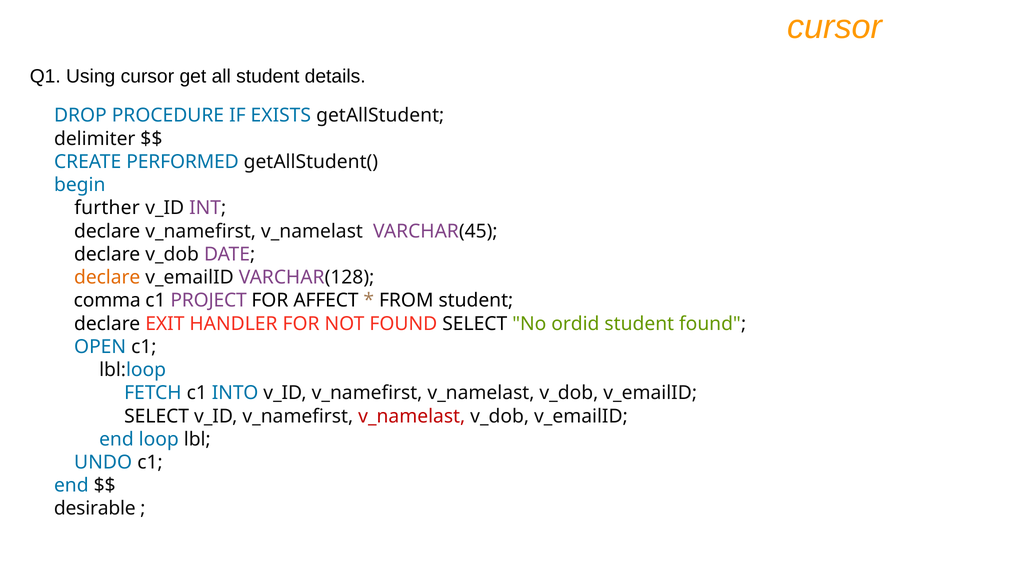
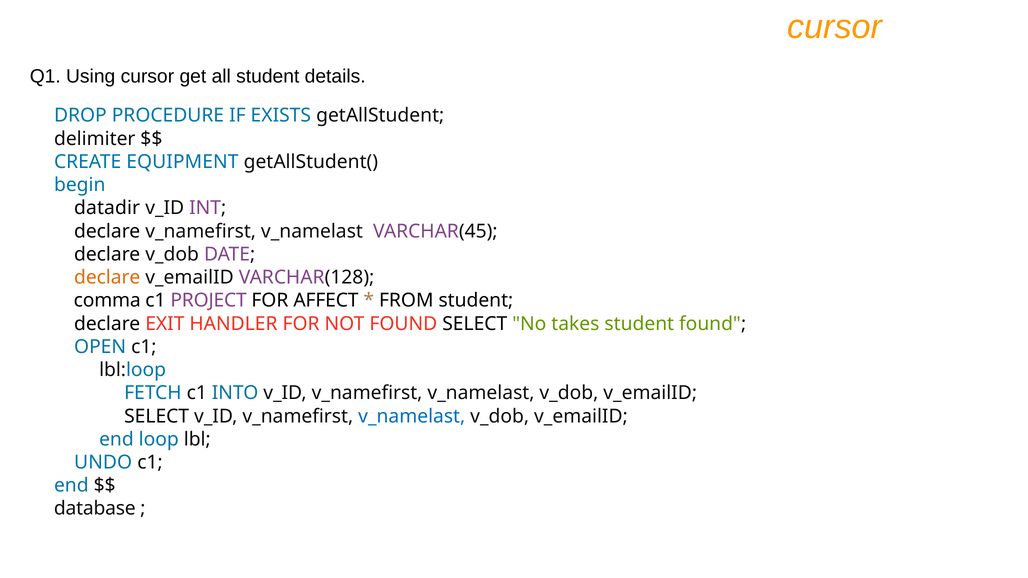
PERFORMED: PERFORMED -> EQUIPMENT (182, 162)
further: further -> datadir (107, 208)
ordid: ordid -> takes (575, 324)
v_namelast colour: red -> blue (412, 416)
desirable: desirable -> database (95, 509)
